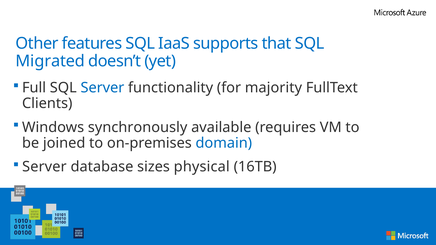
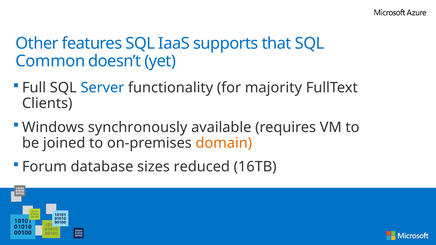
Migrated: Migrated -> Common (50, 61)
domain colour: blue -> orange (224, 143)
Server: Server -> Forum (44, 167)
physical: physical -> reduced (202, 167)
